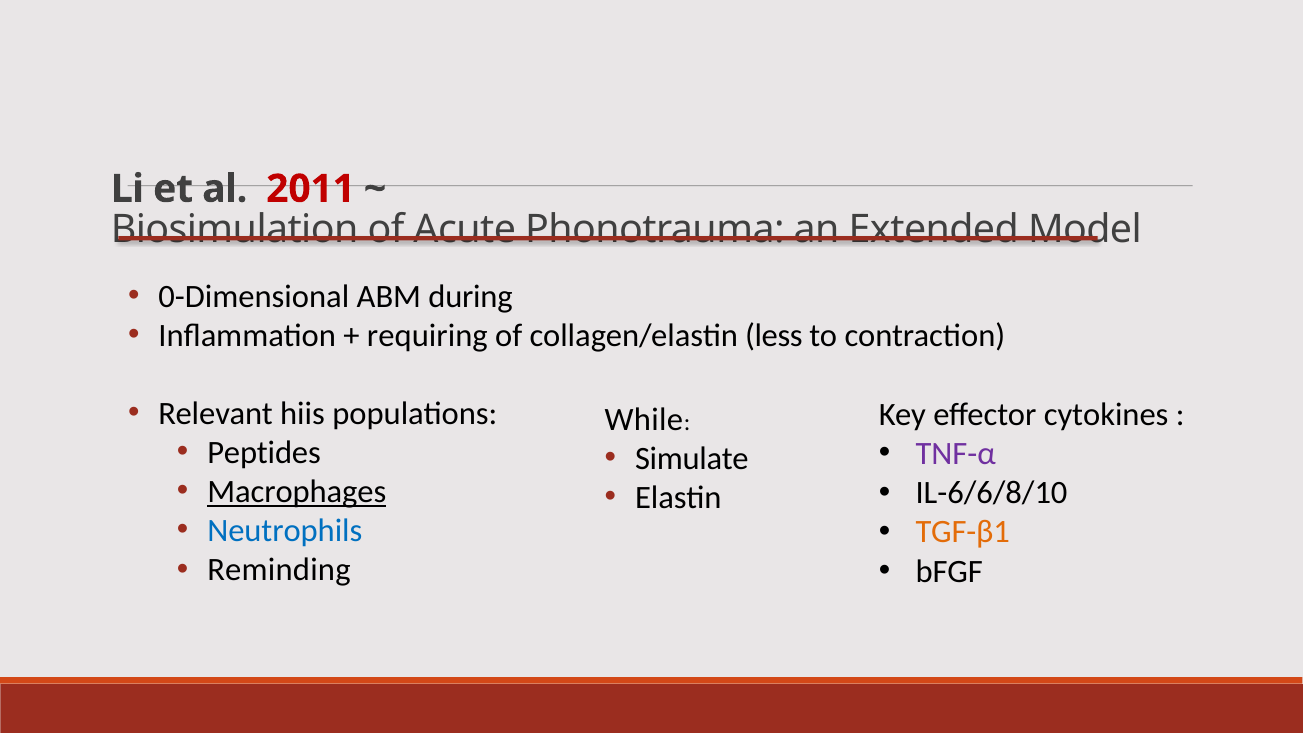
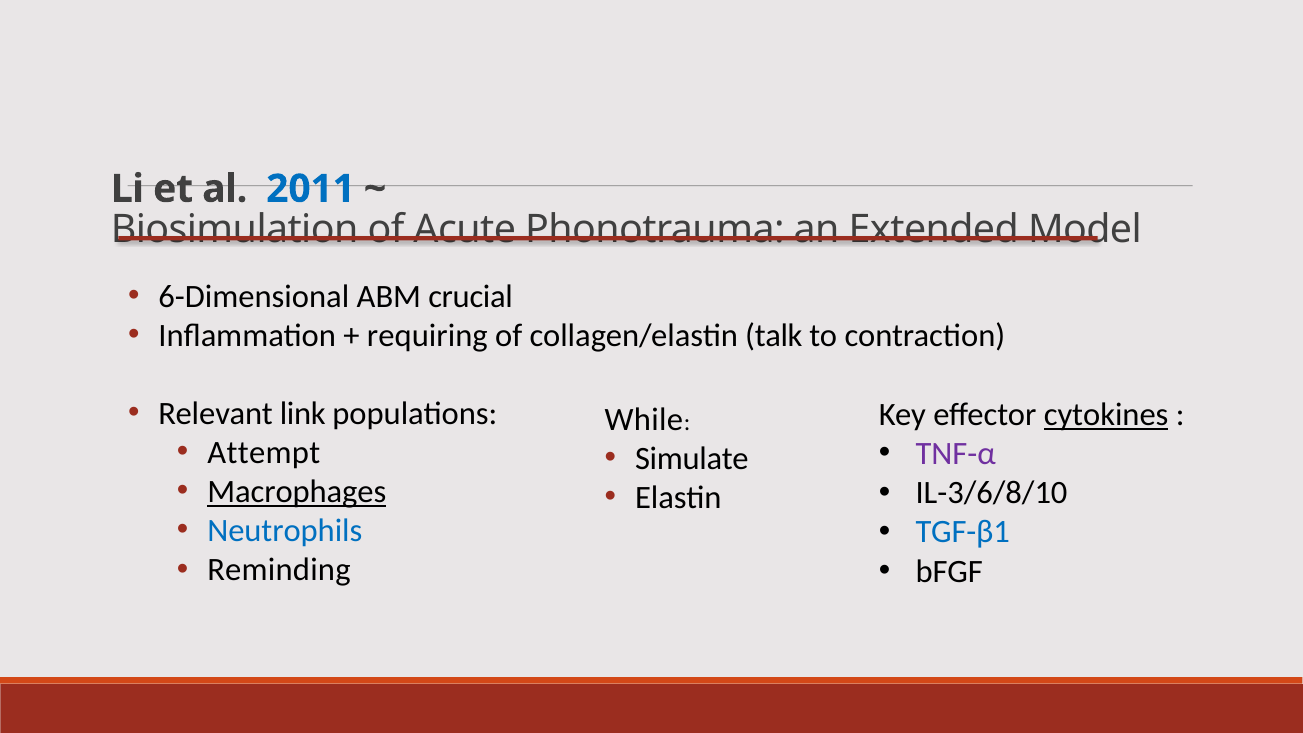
2011 colour: red -> blue (311, 189)
0-Dimensional: 0-Dimensional -> 6-Dimensional (254, 296)
during: during -> crucial (471, 296)
less: less -> talk (774, 336)
hiis: hiis -> link (303, 414)
cytokines underline: none -> present (1106, 415)
Peptides: Peptides -> Attempt (264, 453)
IL-6/6/8/10: IL-6/6/8/10 -> IL-3/6/8/10 (992, 493)
TGF-β1 colour: orange -> blue (963, 532)
